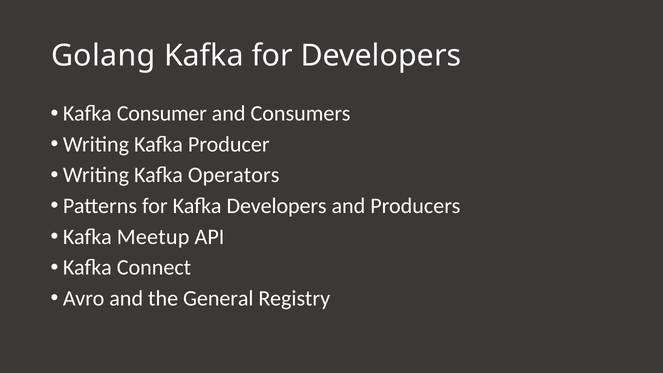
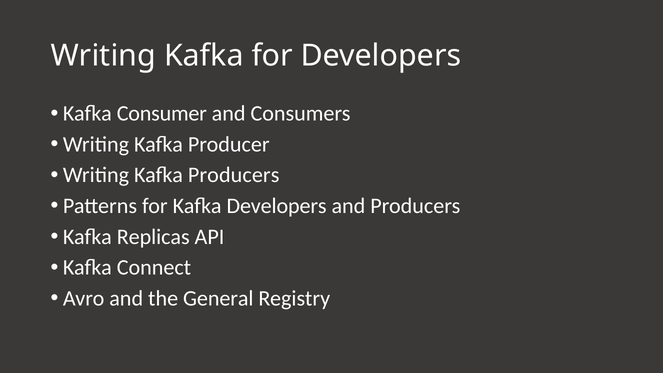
Golang: Golang -> Writing (103, 56)
Kafka Operators: Operators -> Producers (234, 175)
Meetup: Meetup -> Replicas (153, 237)
